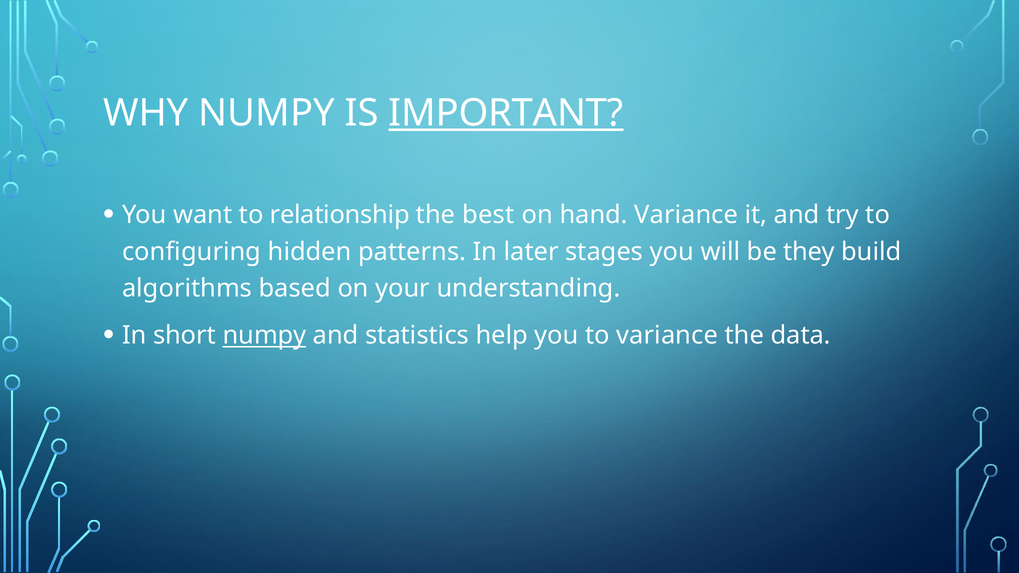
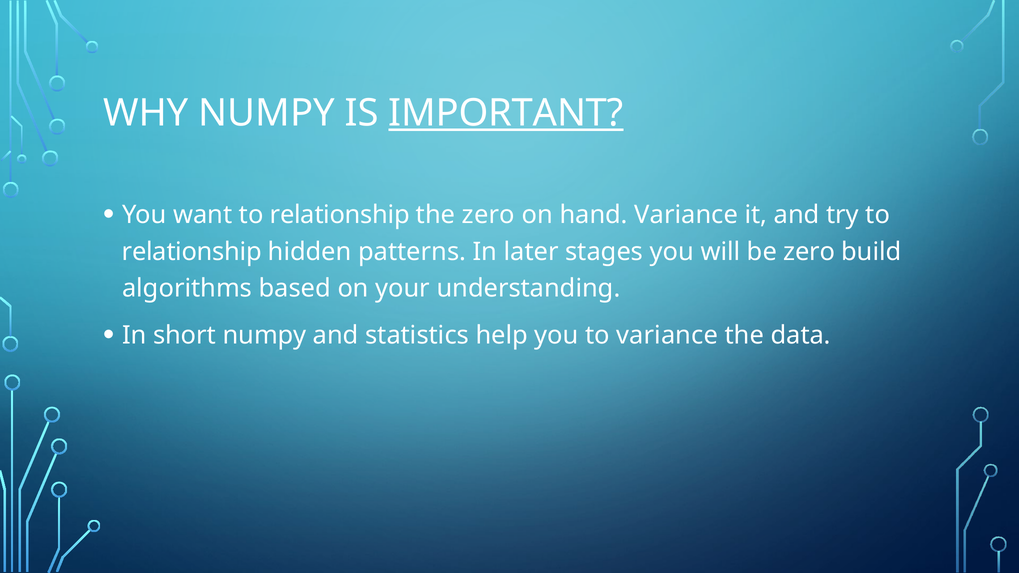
the best: best -> zero (488, 215)
configuring: configuring -> relationship (192, 252)
be they: they -> zero (809, 252)
numpy underline: present -> none (265, 336)
